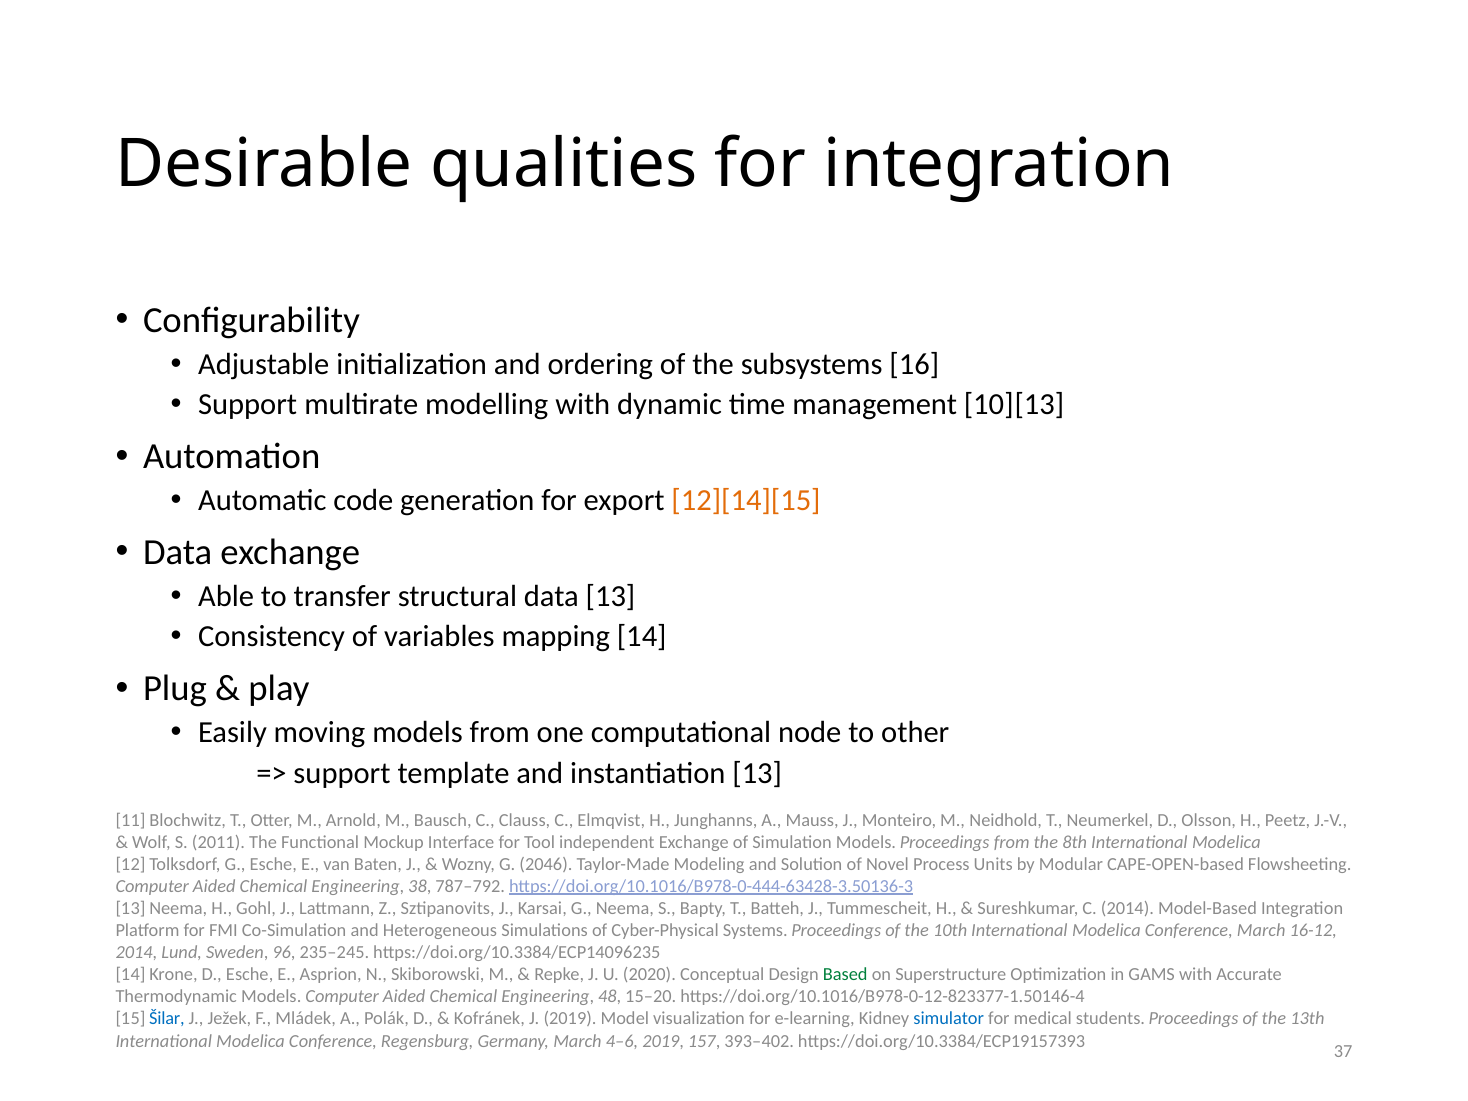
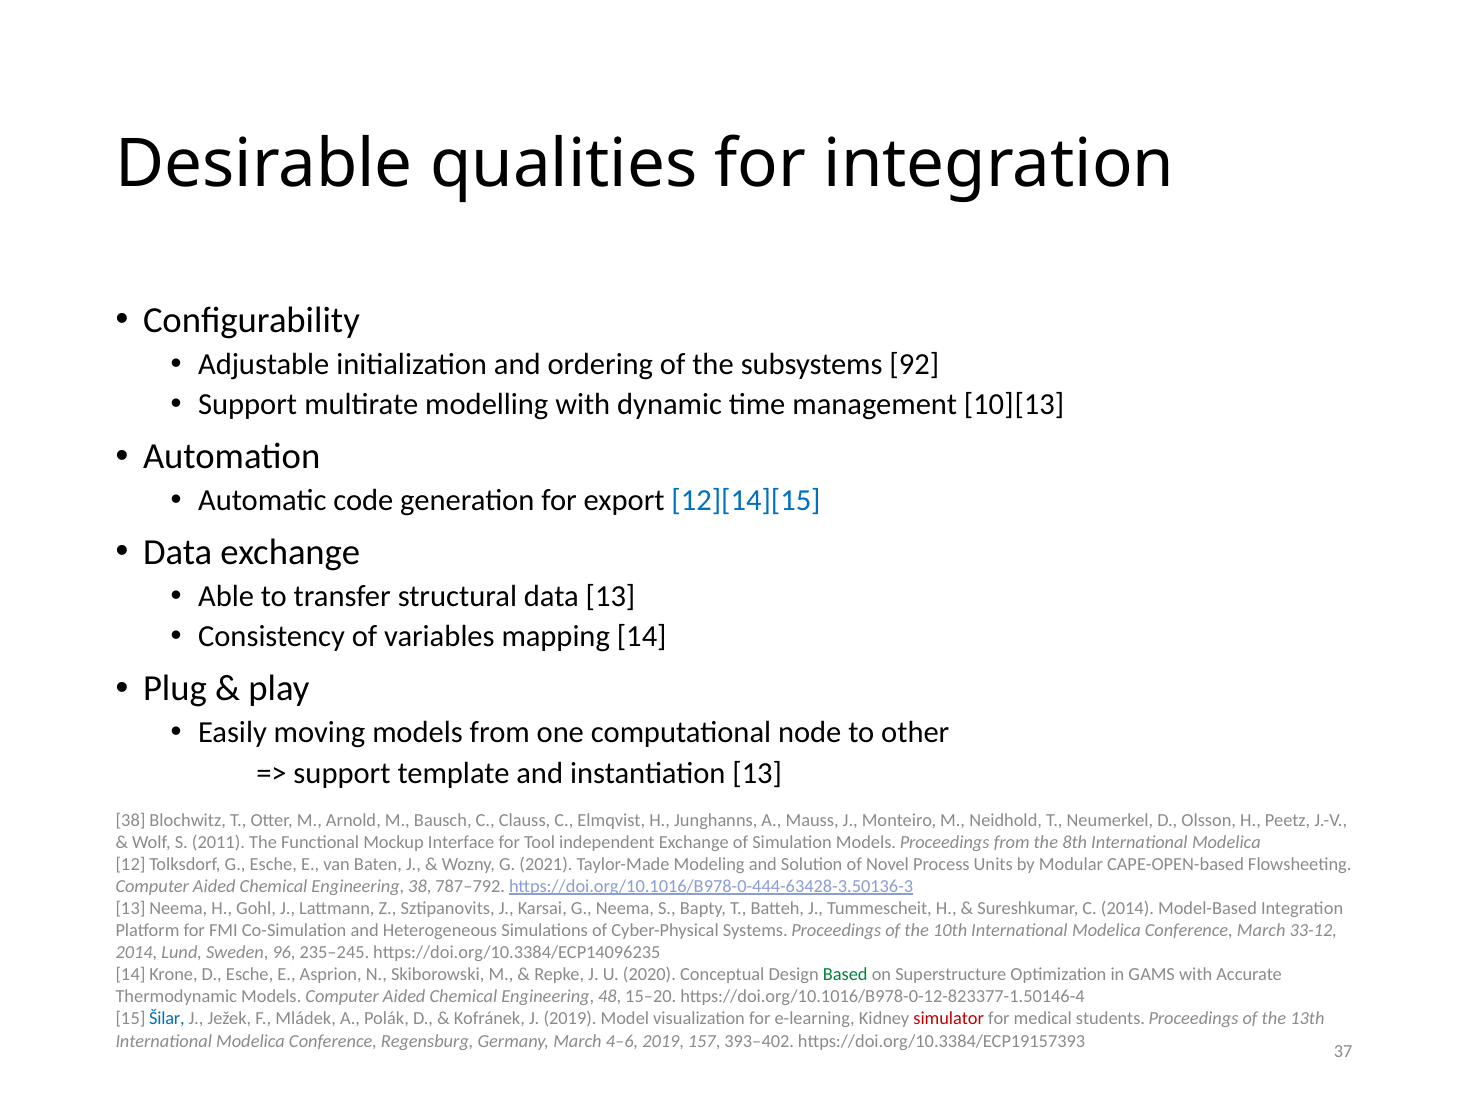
16: 16 -> 92 (914, 364)
12][14][15 colour: orange -> blue (746, 500)
11: 11 -> 38 (131, 820)
2046: 2046 -> 2021 (546, 864)
16-12: 16-12 -> 33-12 (1313, 931)
simulator colour: blue -> red (949, 1019)
